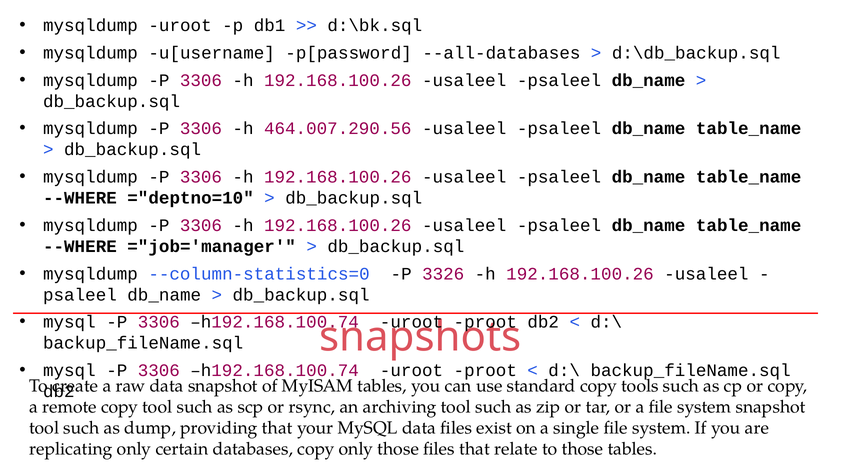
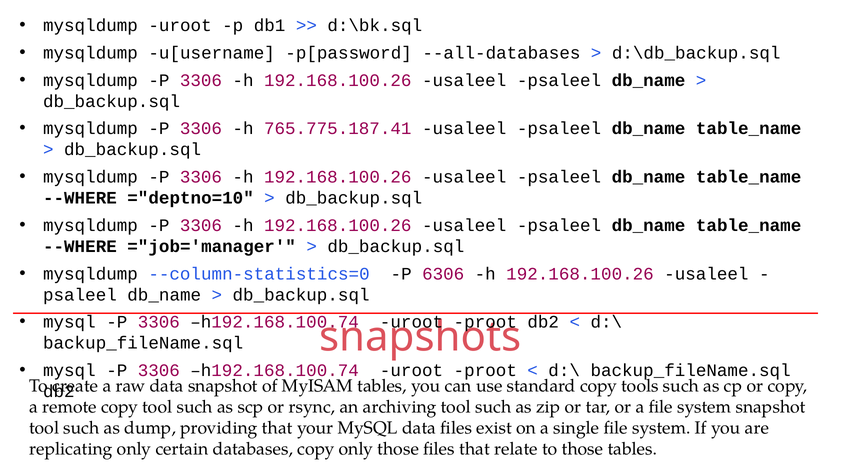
464.007.290.56: 464.007.290.56 -> 765.775.187.41 (338, 129)
3326: 3326 -> 6306 (443, 274)
